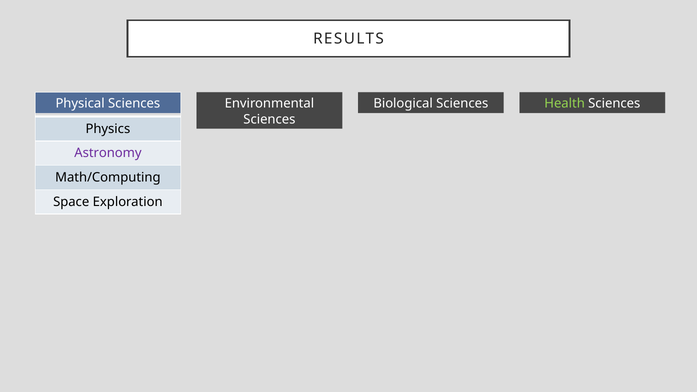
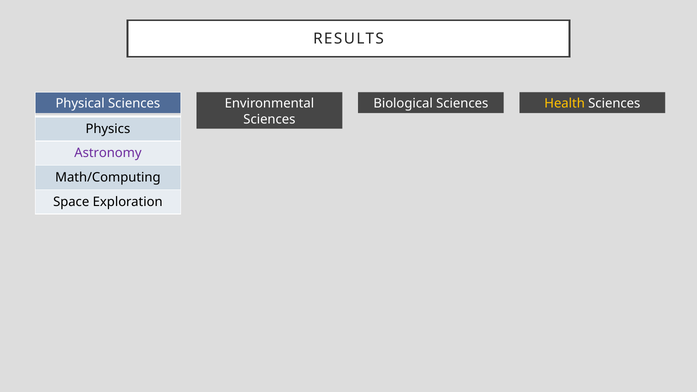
Health colour: light green -> yellow (565, 104)
